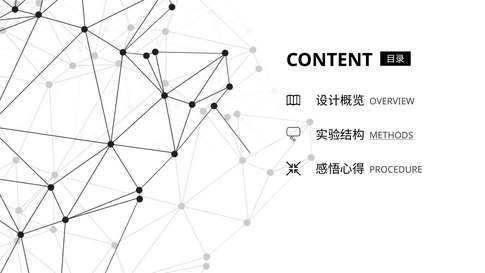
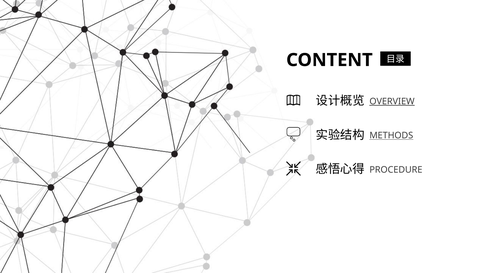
OVERVIEW underline: none -> present (392, 101)
